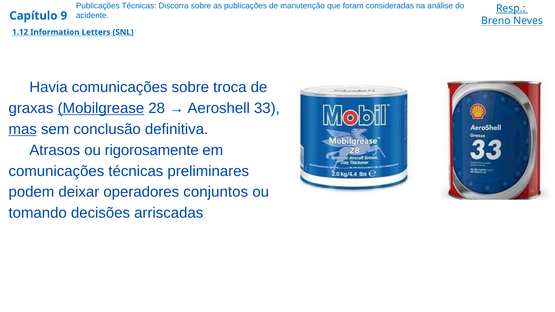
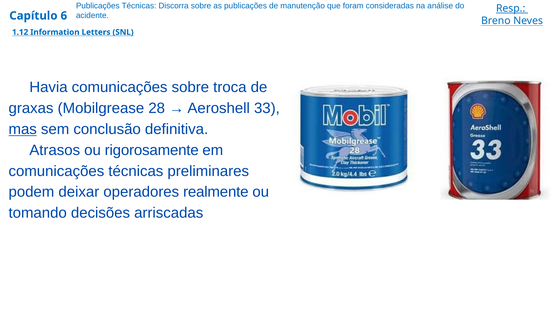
9: 9 -> 6 (64, 16)
Mobilgrease underline: present -> none (101, 108)
conjuntos: conjuntos -> realmente (216, 192)
